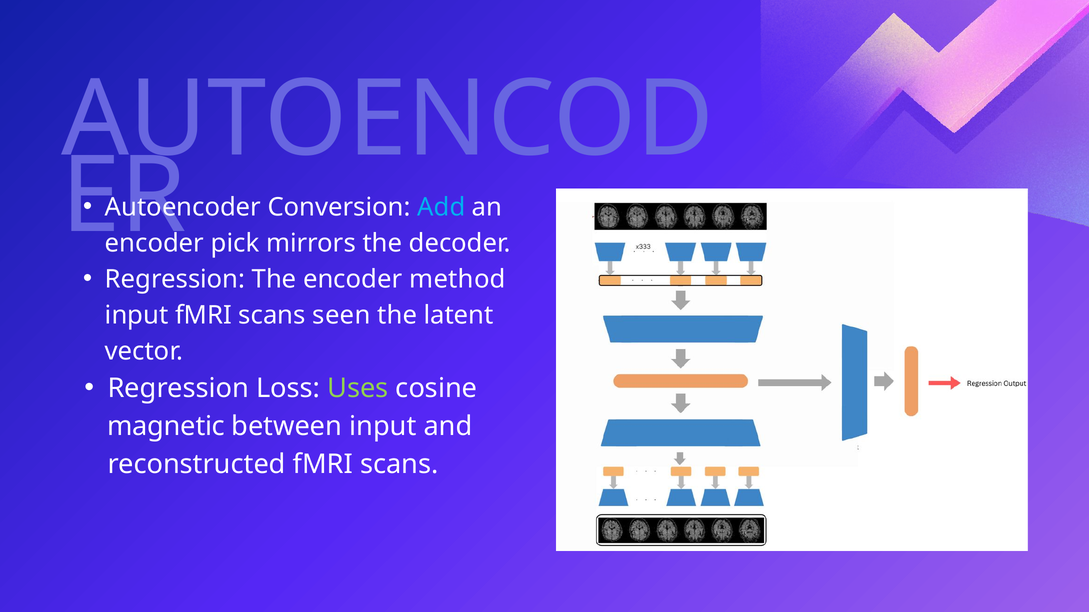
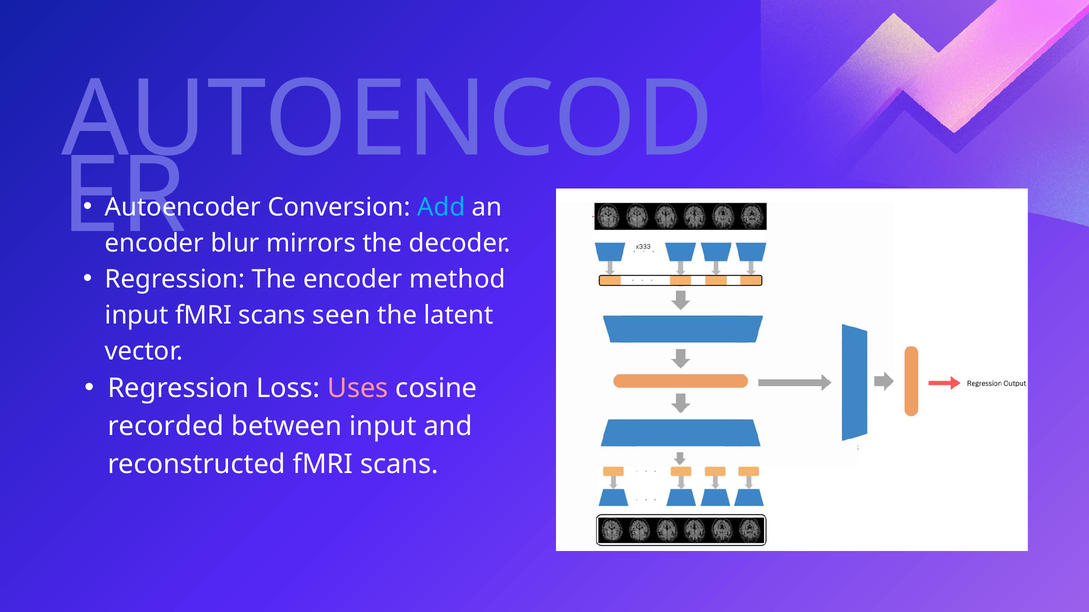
pick: pick -> blur (235, 243)
Uses colour: light green -> pink (358, 389)
magnetic: magnetic -> recorded (166, 427)
